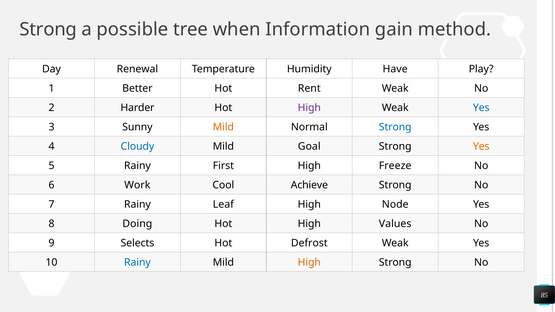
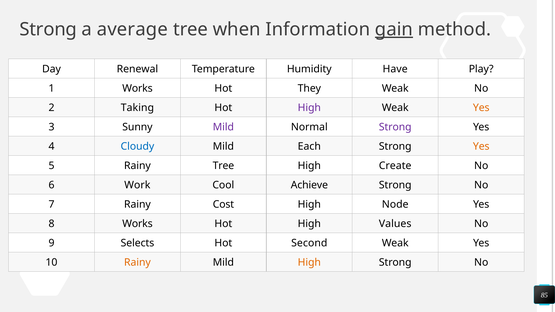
possible: possible -> average (132, 29)
gain underline: none -> present (394, 29)
1 Better: Better -> Works (137, 88)
Rent: Rent -> They (309, 88)
Harder: Harder -> Taking (137, 108)
Yes colour: blue -> orange (481, 108)
Mild colour: orange -> purple (223, 127)
Strong colour: blue -> purple (395, 127)
Goal: Goal -> Each (309, 146)
Rainy First: First -> Tree (223, 166)
Freeze: Freeze -> Create (395, 166)
Leaf: Leaf -> Cost (223, 205)
8 Doing: Doing -> Works (137, 224)
Defrost: Defrost -> Second (309, 243)
Rainy colour: blue -> orange (137, 263)
